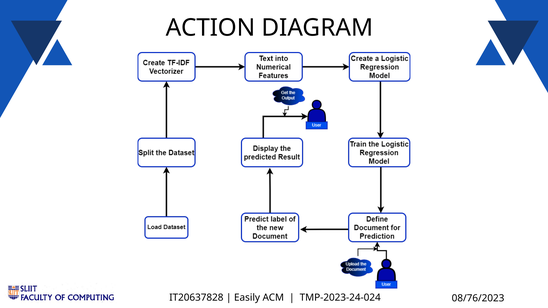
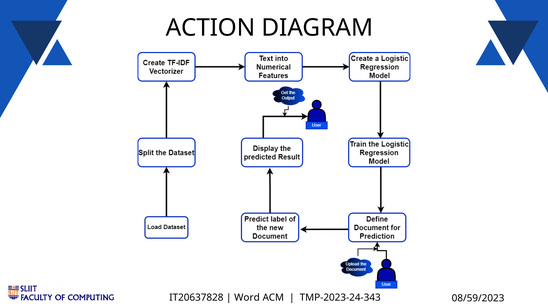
Easily: Easily -> Word (247, 298)
TMP-2023-24-024: TMP-2023-24-024 -> TMP-2023-24-343 (340, 298)
08/76/2023: 08/76/2023 -> 08/59/2023 (478, 298)
